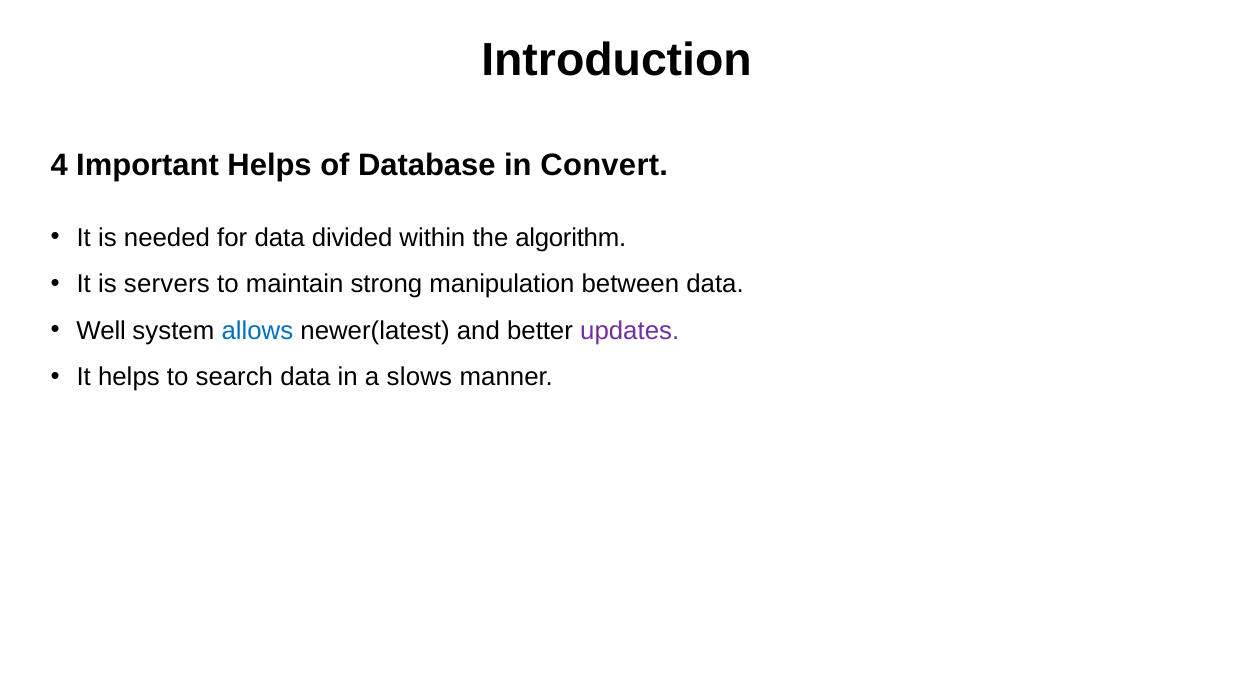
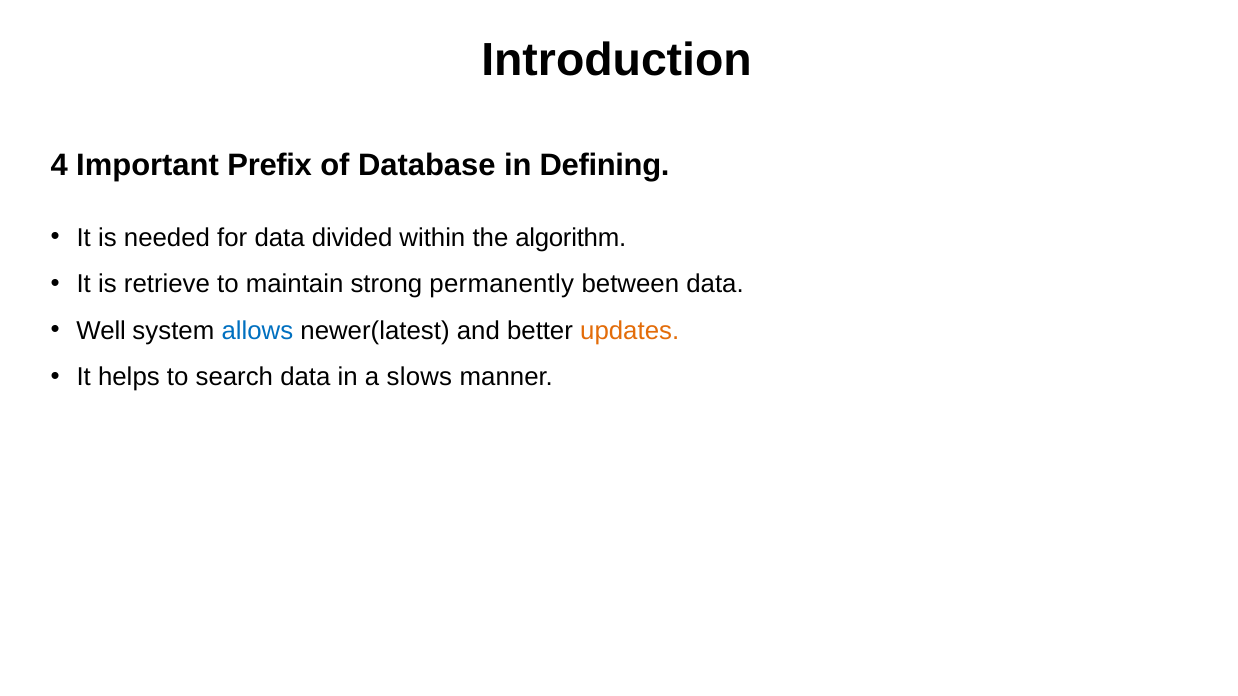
Important Helps: Helps -> Prefix (270, 166)
Convert: Convert -> Defining (605, 166)
servers: servers -> retrieve (167, 284)
manipulation: manipulation -> permanently (502, 284)
updates colour: purple -> orange (630, 331)
